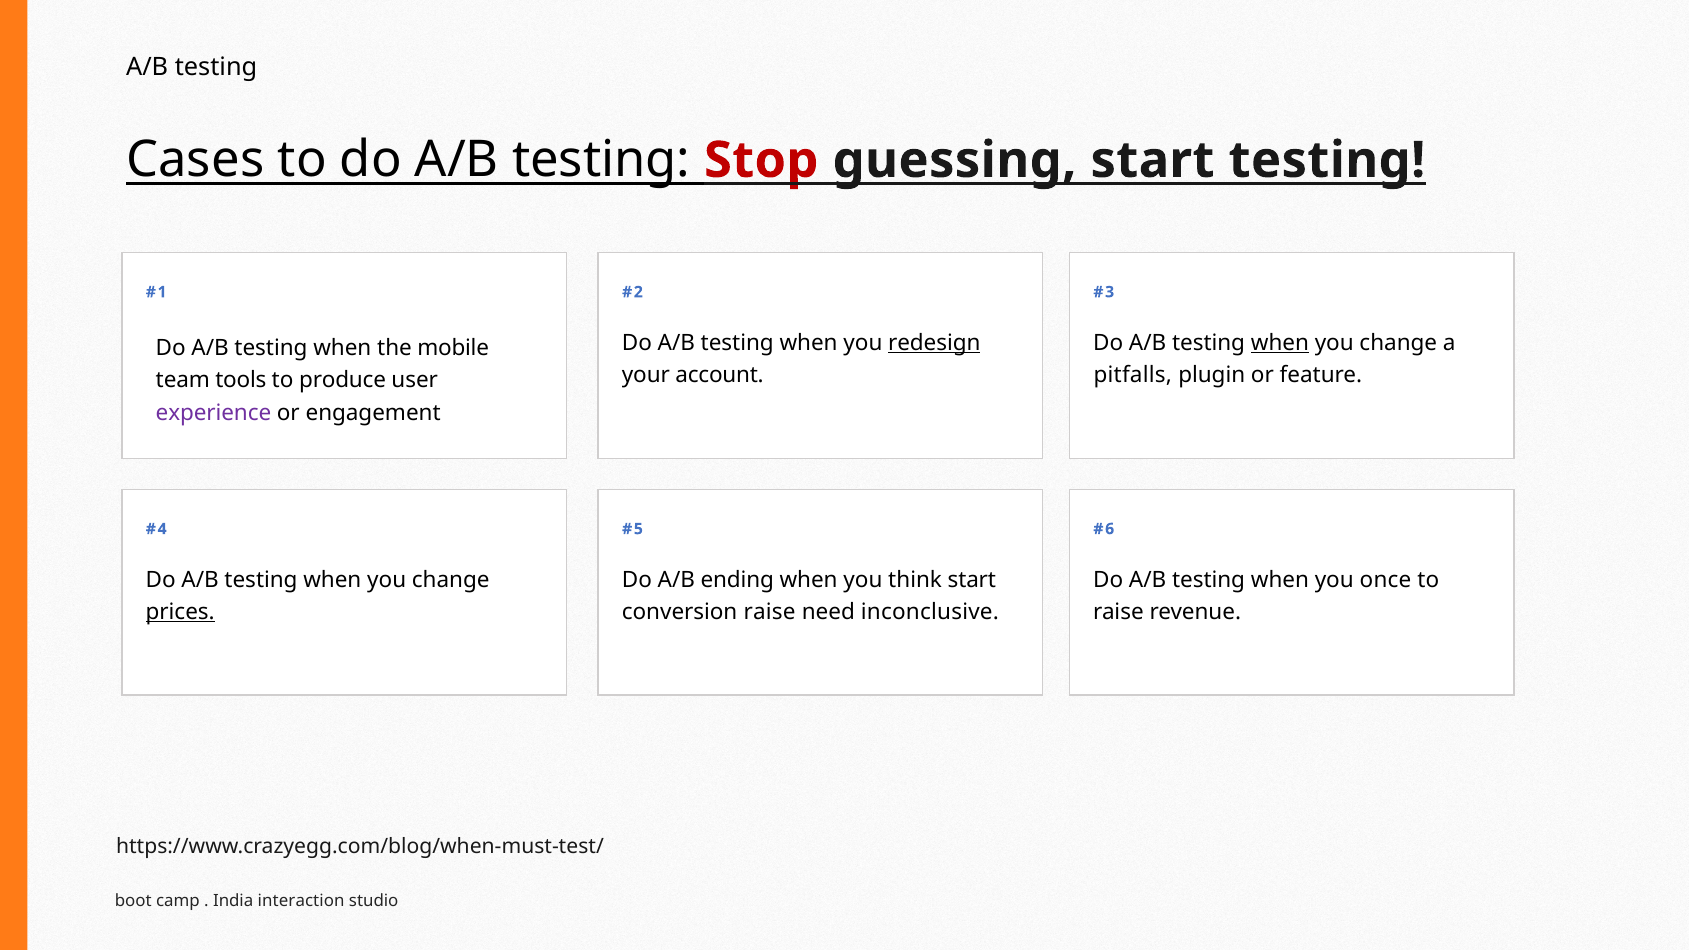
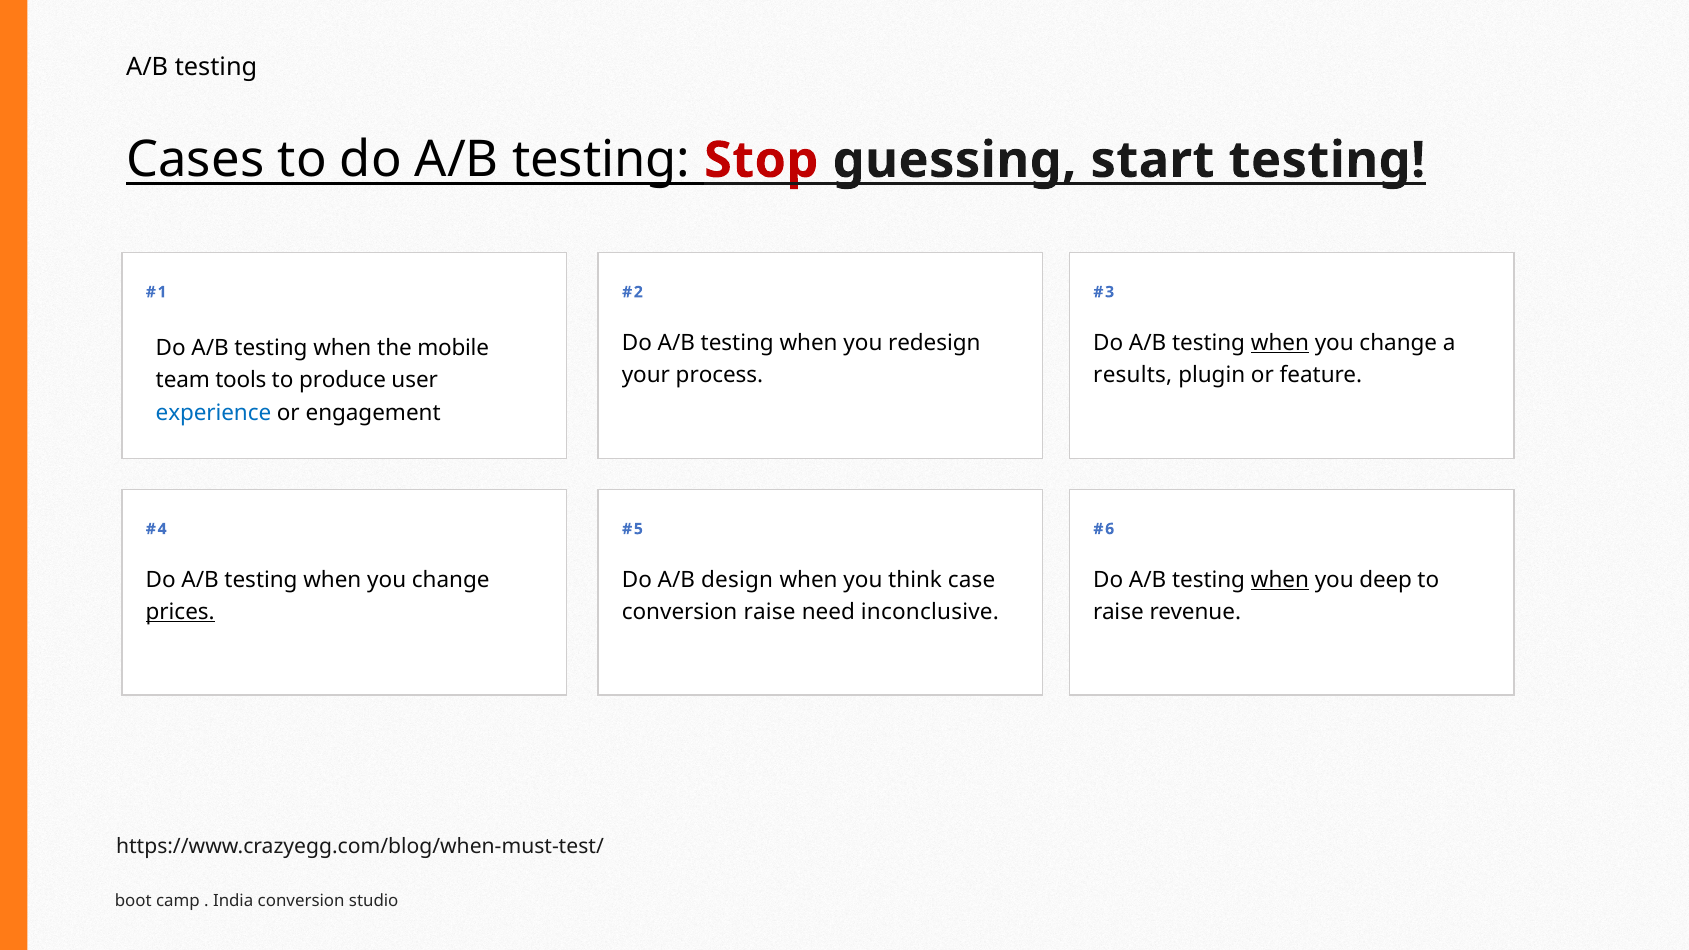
redesign underline: present -> none (934, 343)
account: account -> process (719, 375)
pitfalls: pitfalls -> results (1133, 375)
experience colour: purple -> blue (213, 413)
ending: ending -> design (737, 580)
think start: start -> case (972, 580)
when underline: none -> present (1280, 580)
once: once -> deep (1386, 580)
interaction: interaction -> conversion (301, 901)
